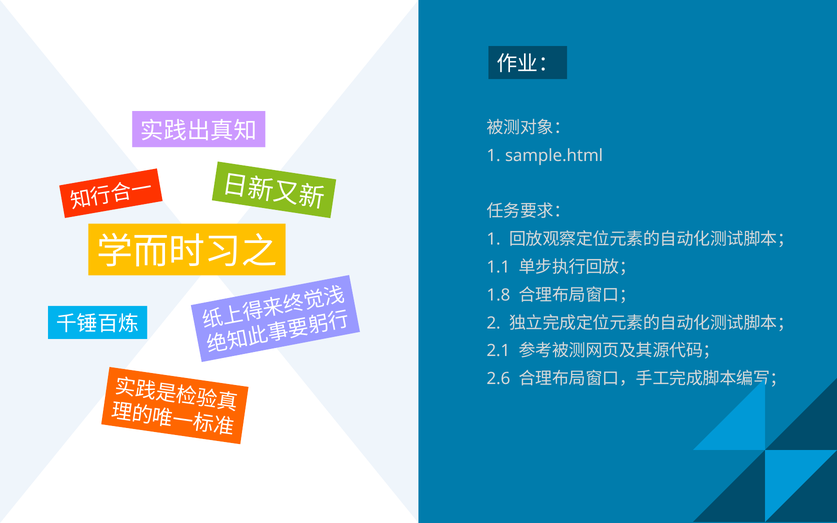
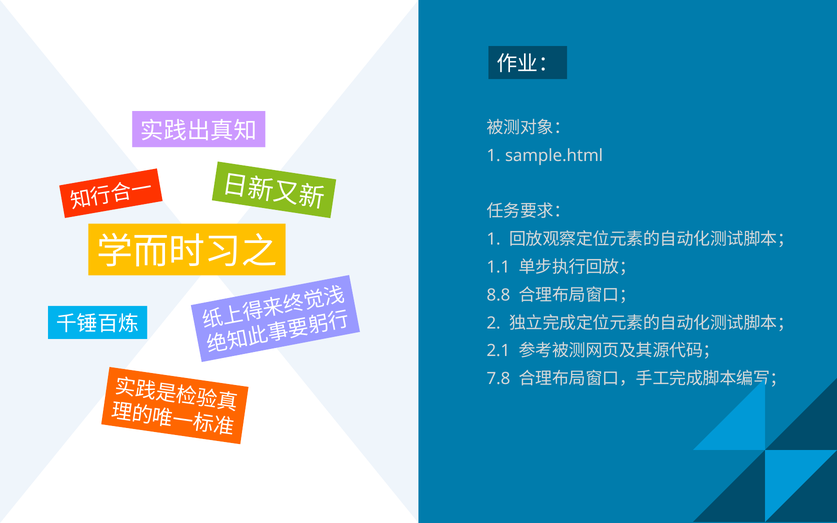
1.8: 1.8 -> 8.8 (498, 295)
2.6: 2.6 -> 7.8 (498, 379)
